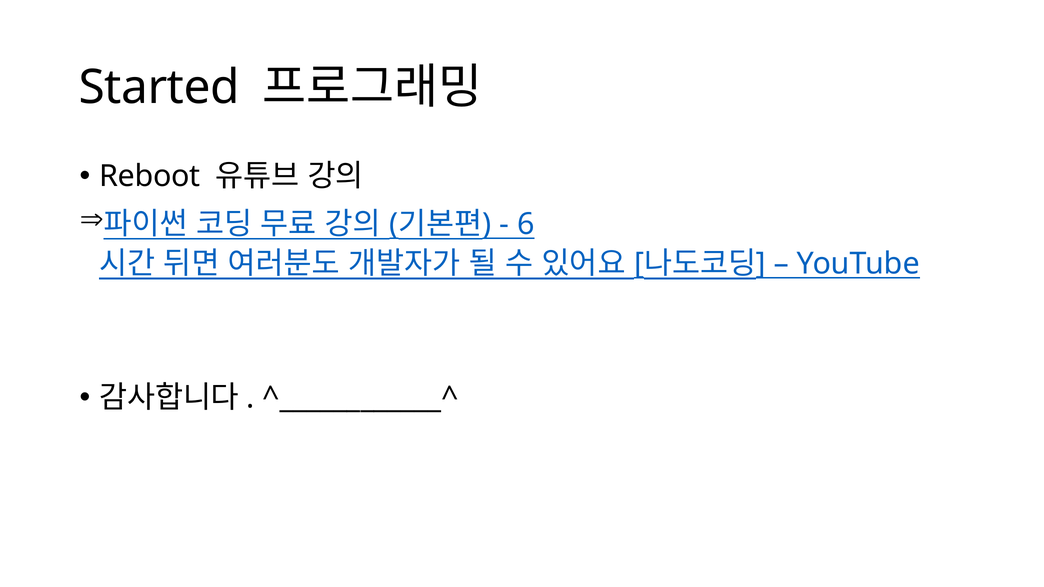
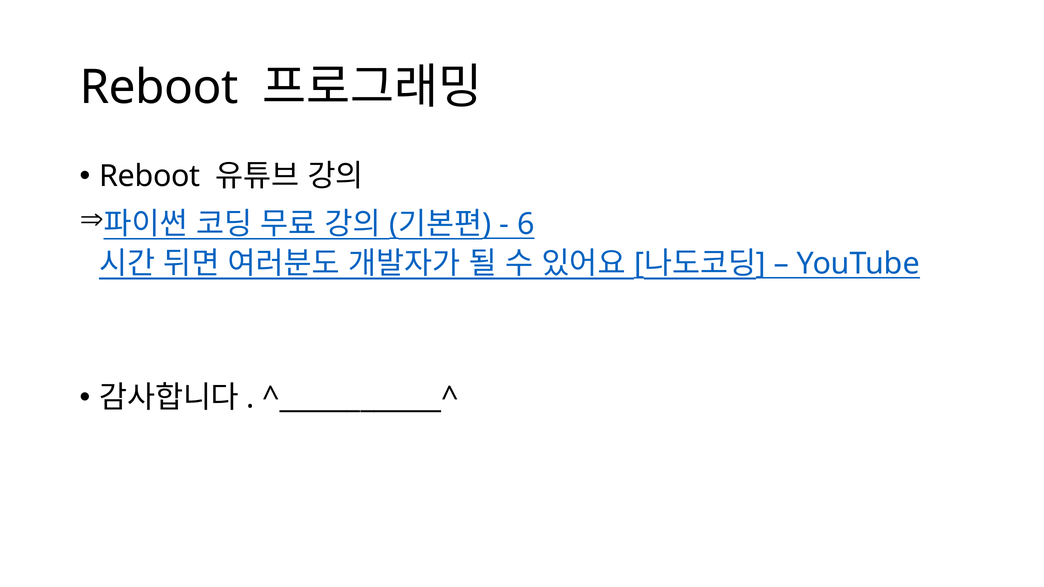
Started: Started -> Reboot (159, 88)
